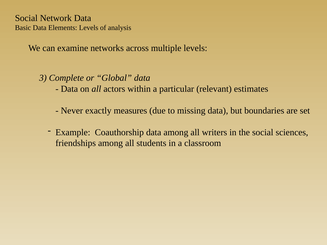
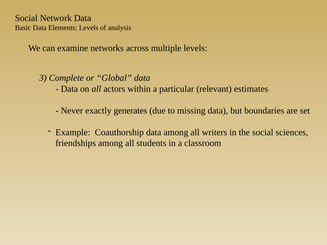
measures: measures -> generates (130, 111)
